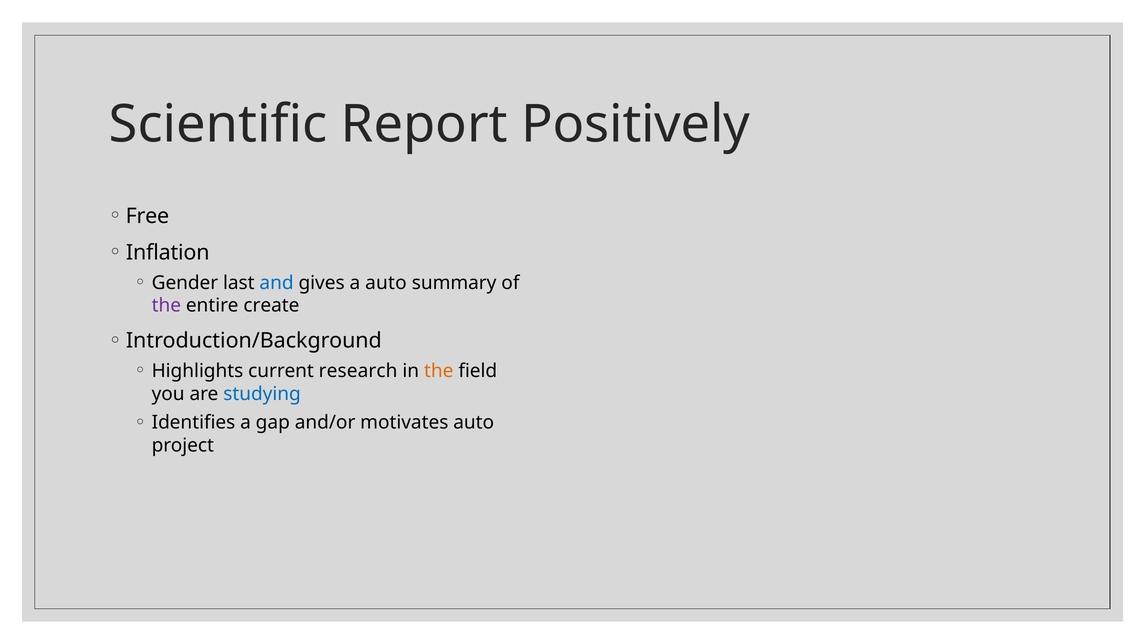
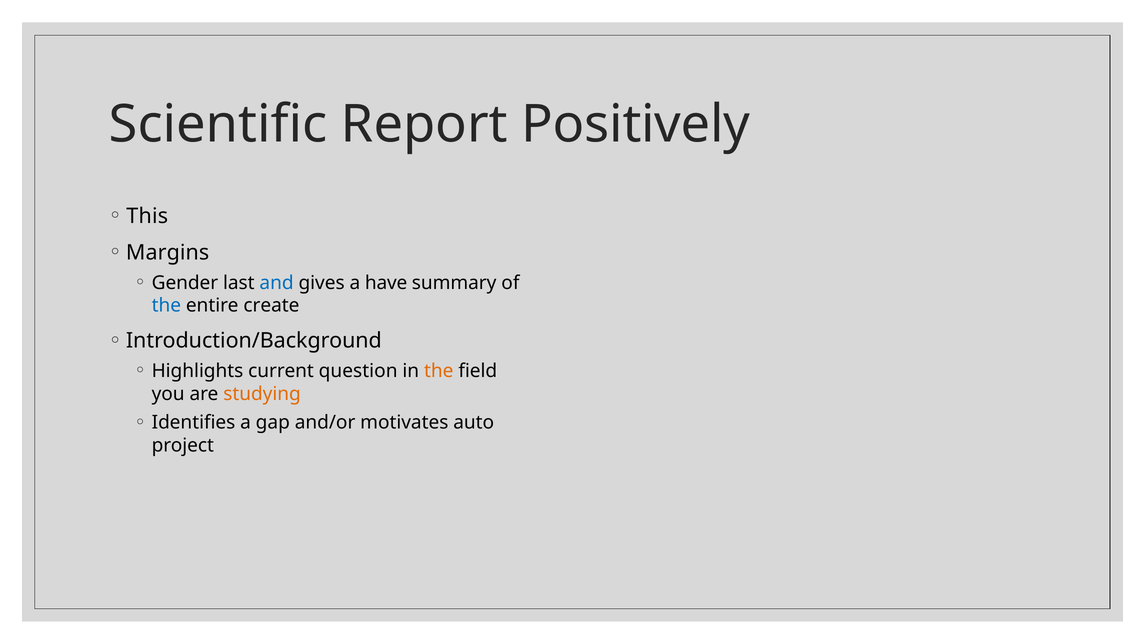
Free: Free -> This (147, 216)
Inflation: Inflation -> Margins (168, 253)
a auto: auto -> have (386, 283)
the colour: purple -> blue (166, 306)
research: research -> question (358, 371)
studying colour: blue -> orange (262, 394)
